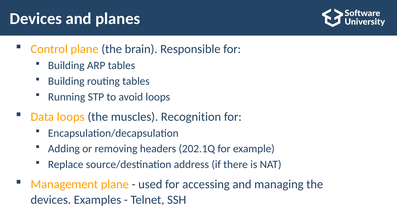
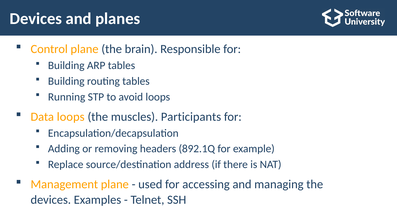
Recognition: Recognition -> Participants (191, 117)
202.1Q: 202.1Q -> 892.1Q (197, 149)
